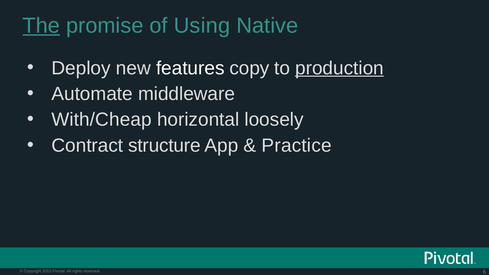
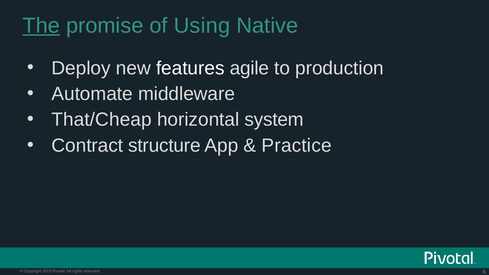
copy: copy -> agile (249, 68)
production underline: present -> none (339, 68)
With/Cheap: With/Cheap -> That/Cheap (102, 120)
loosely: loosely -> system (274, 120)
